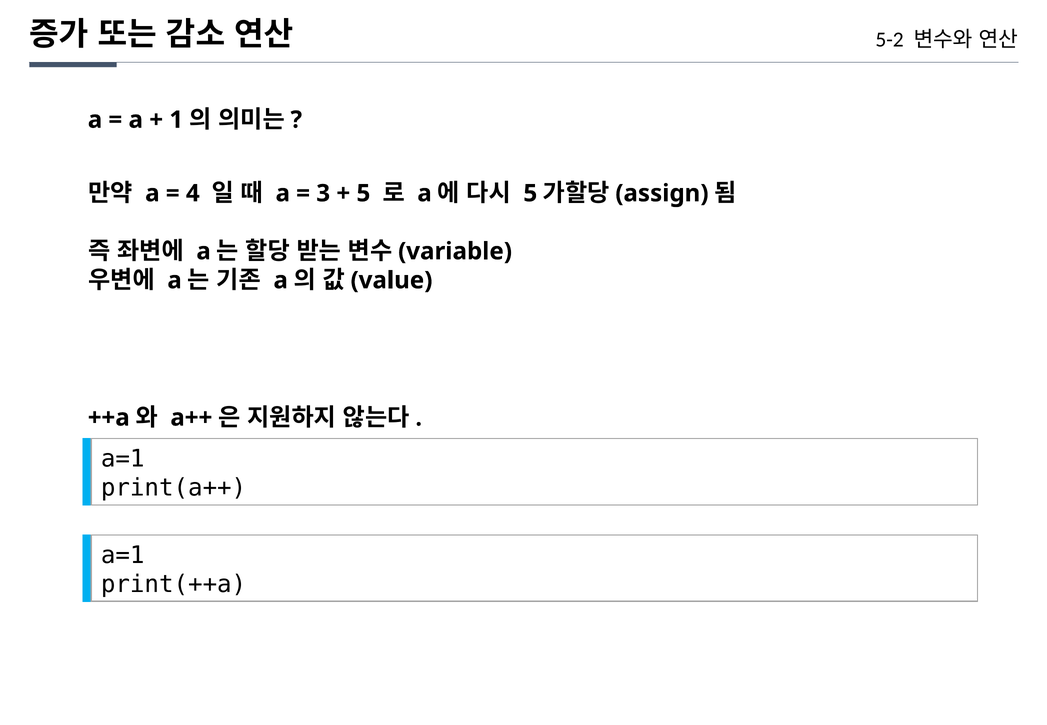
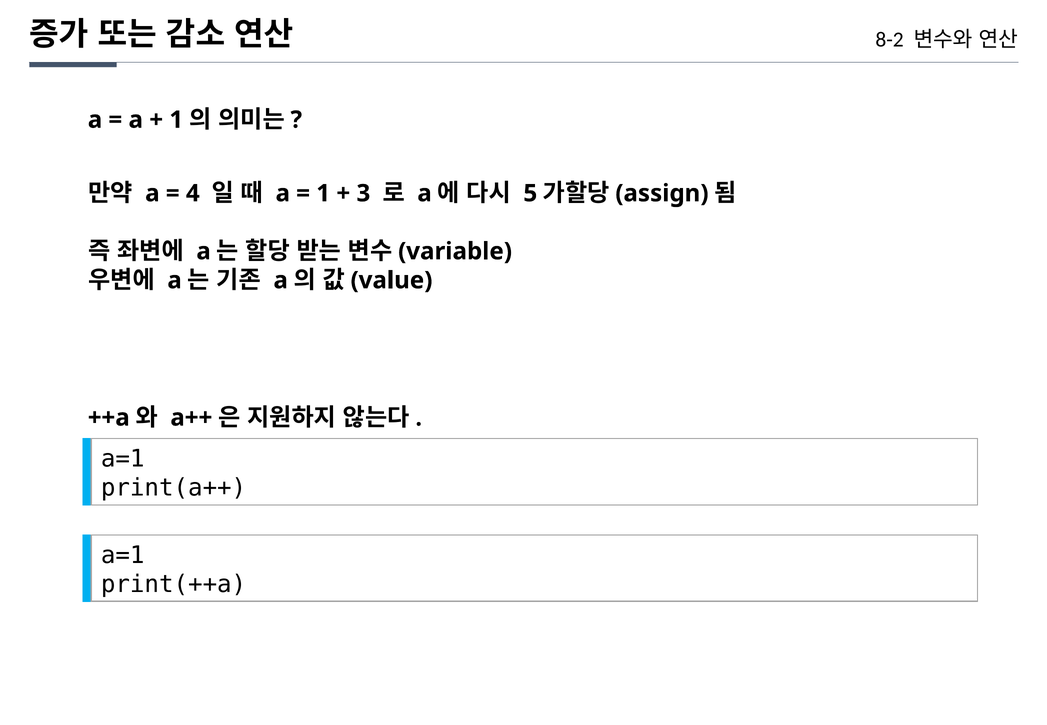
5-2: 5-2 -> 8-2 (890, 40)
3: 3 -> 1 (323, 193)
5: 5 -> 3 (363, 193)
